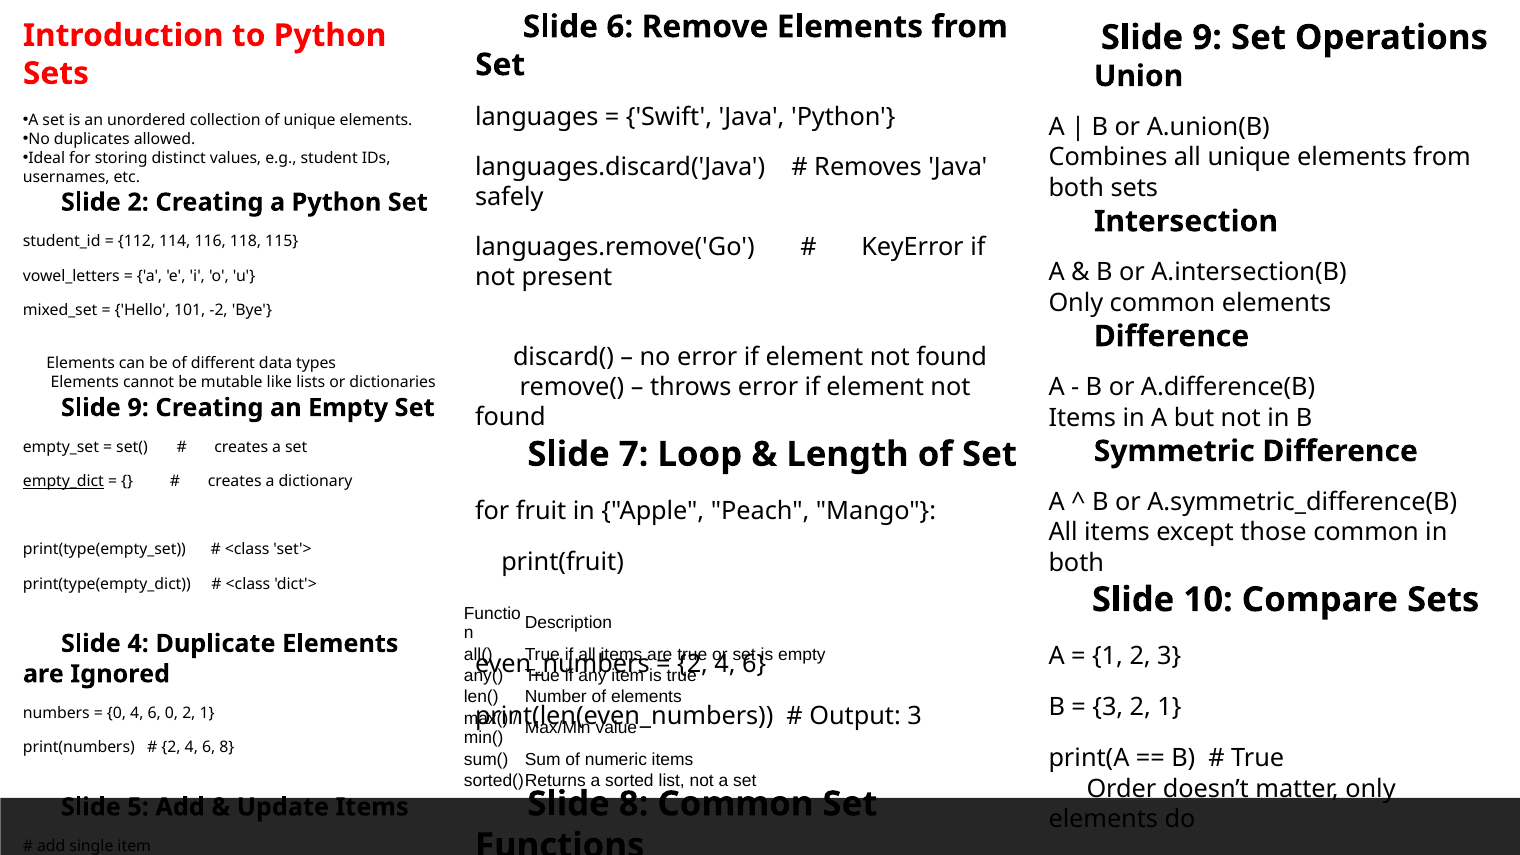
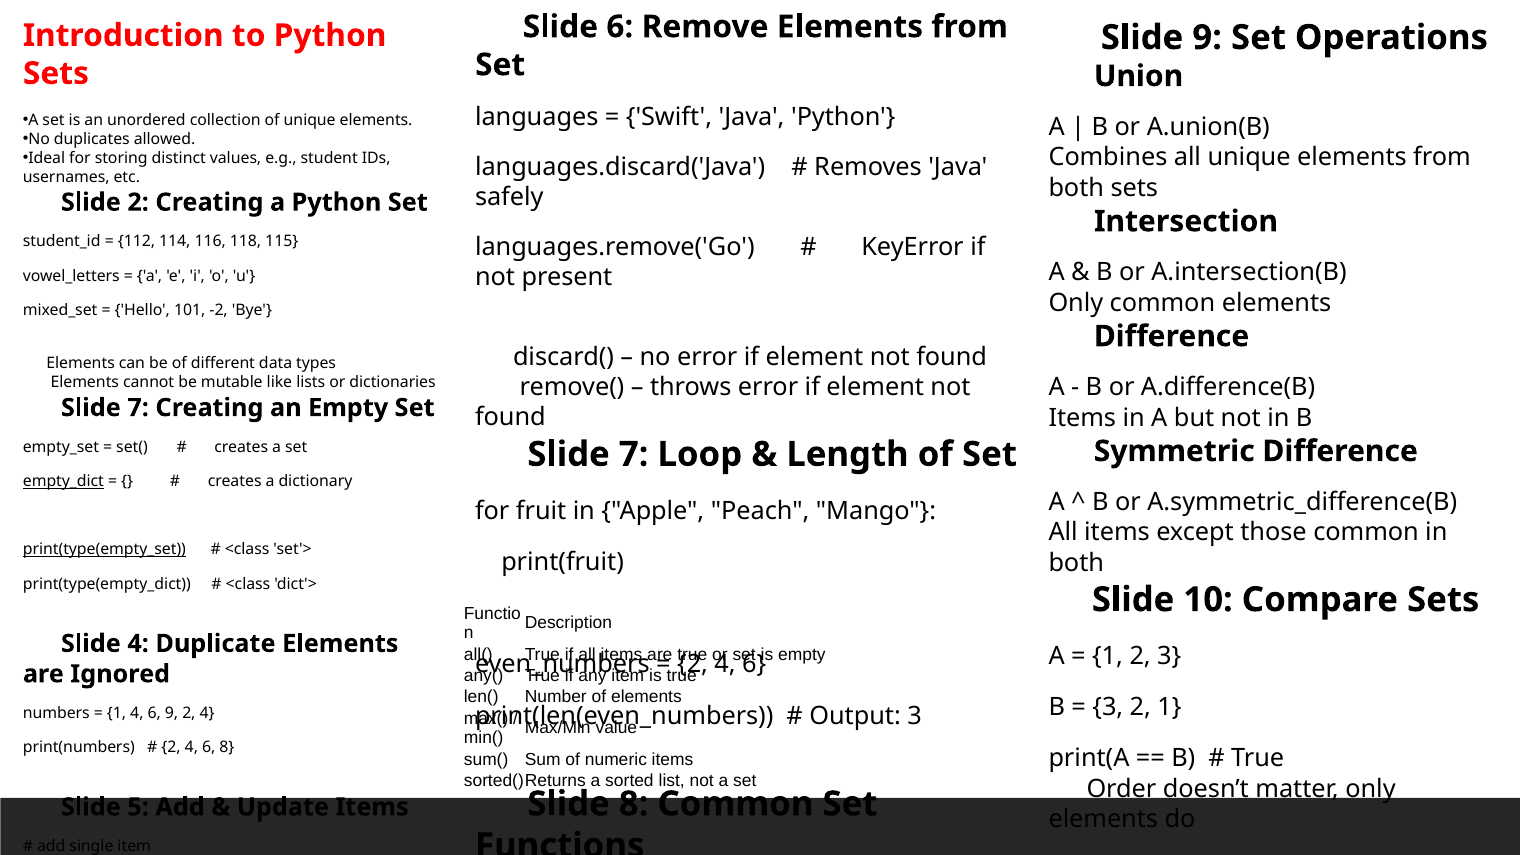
9: 9 -> 7 (138, 408)
print(type(empty_set underline: none -> present (104, 550)
0: 0 -> 1 (117, 713)
6 0: 0 -> 9 (172, 713)
1: 1 -> 4 (207, 713)
